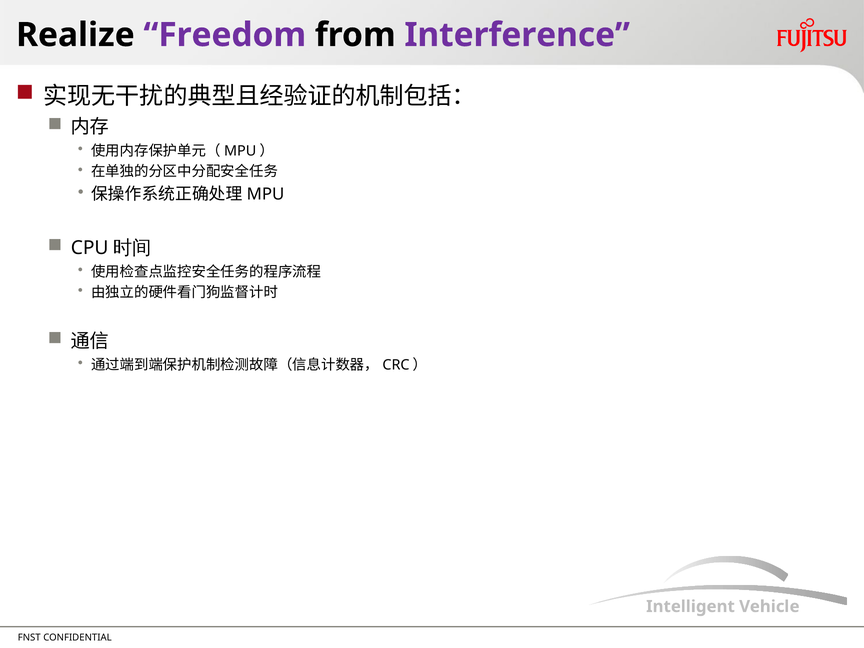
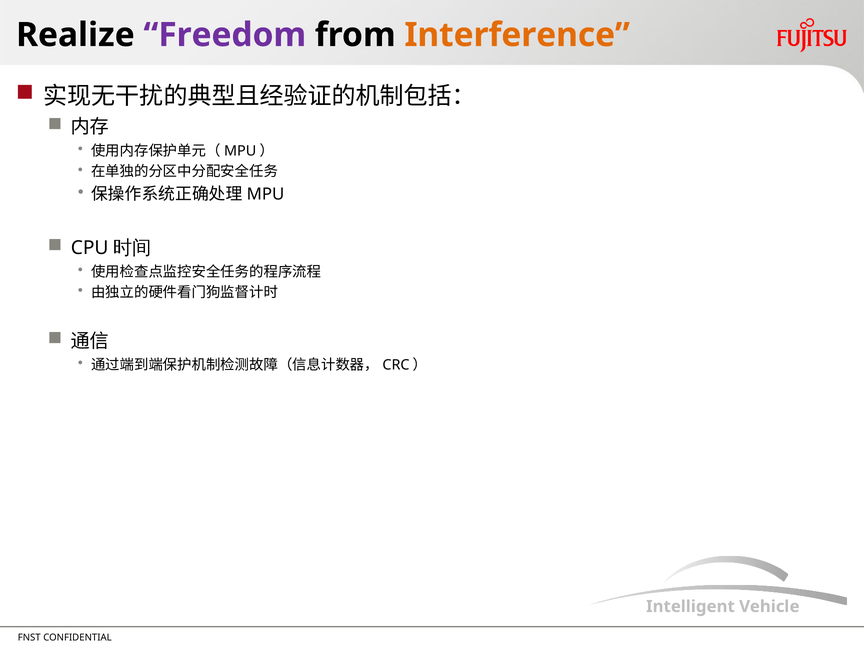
Interference colour: purple -> orange (517, 35)
